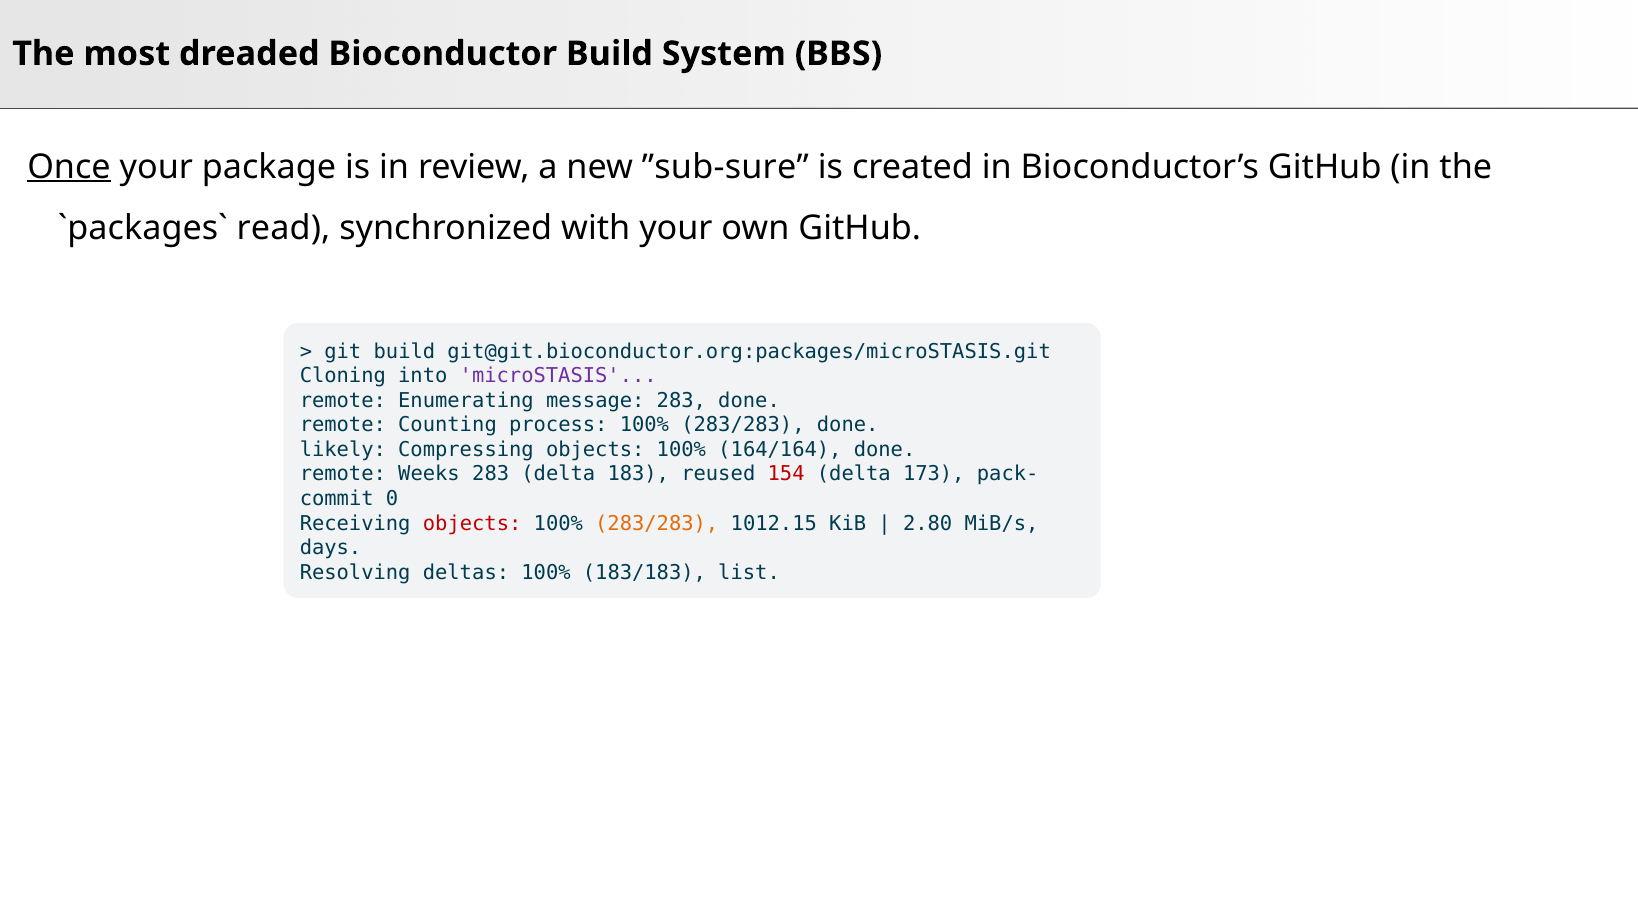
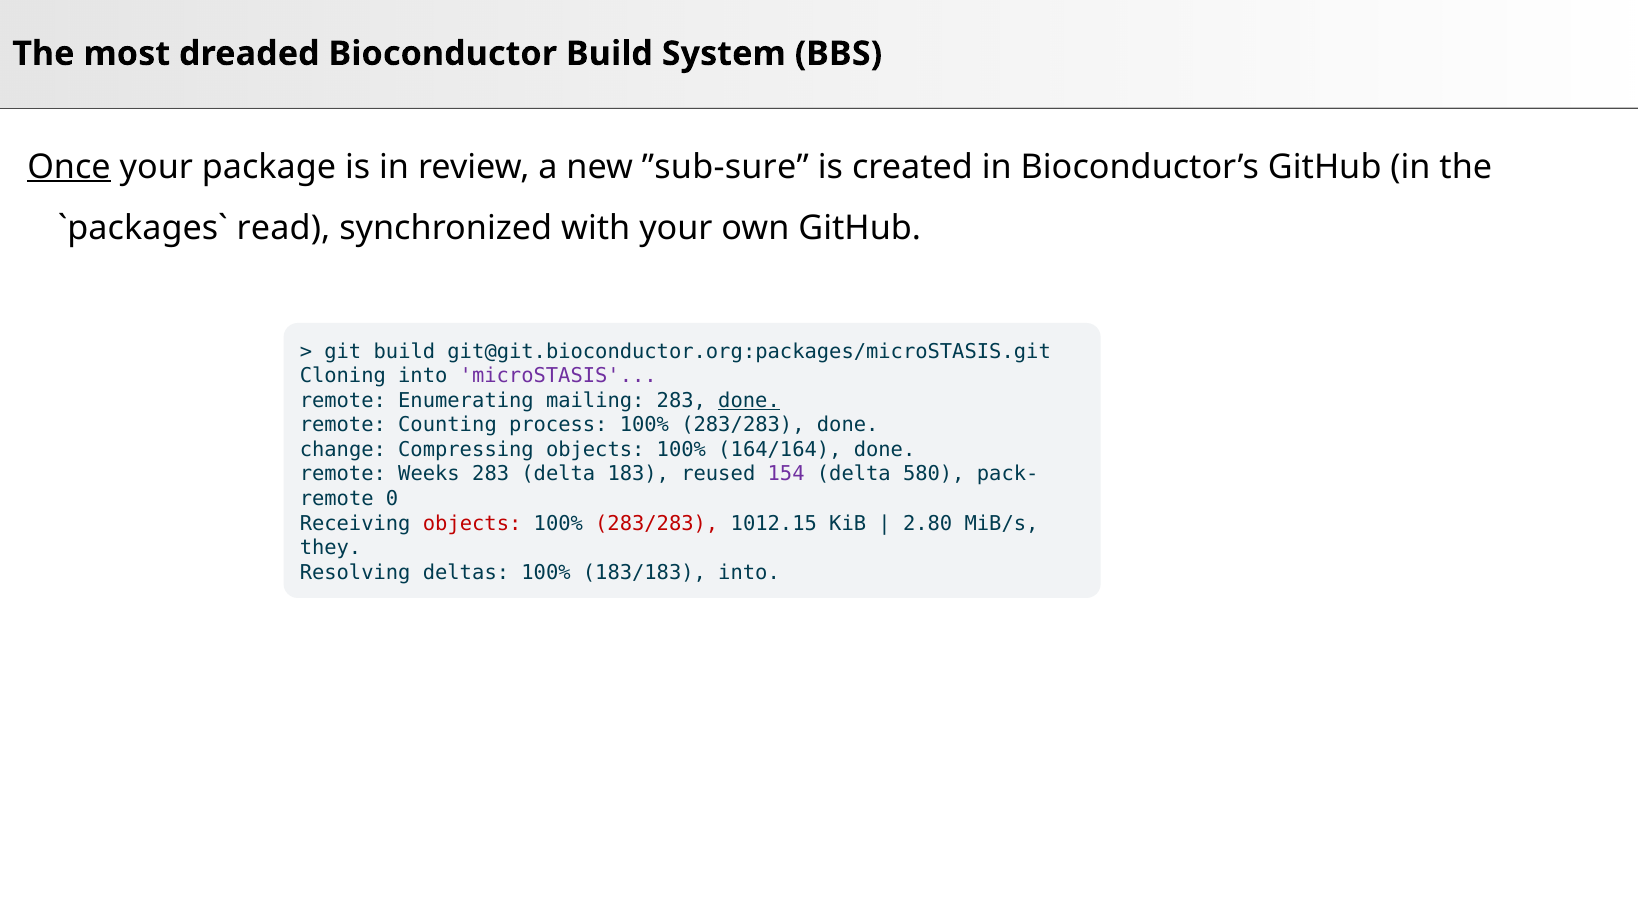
message: message -> mailing (595, 401)
done underline: none -> present (749, 401)
likely: likely -> change (343, 450)
154 colour: red -> purple (786, 474)
173: 173 -> 580 (934, 474)
commit: commit -> remote (337, 499)
283/283 colour: orange -> red (657, 523)
days: days -> they (331, 548)
183/183 list: list -> into (749, 573)
